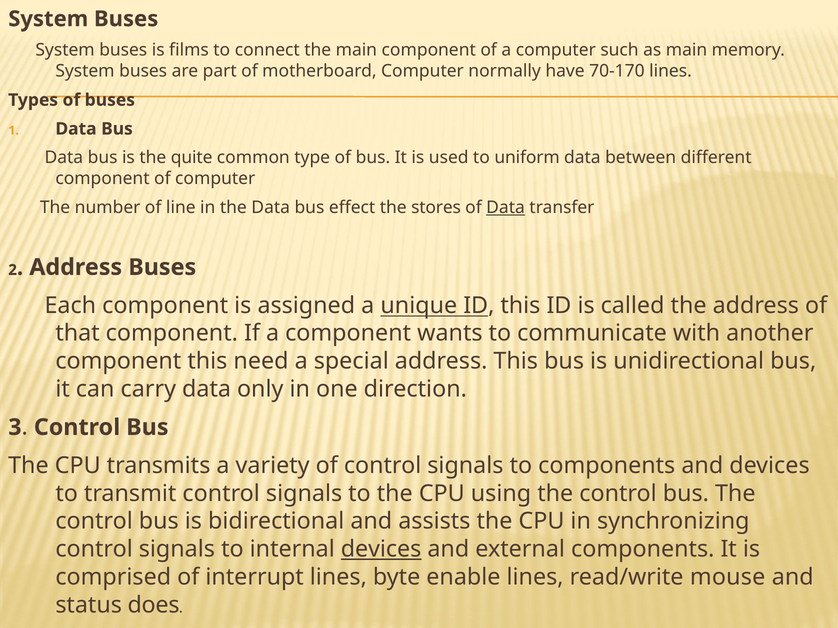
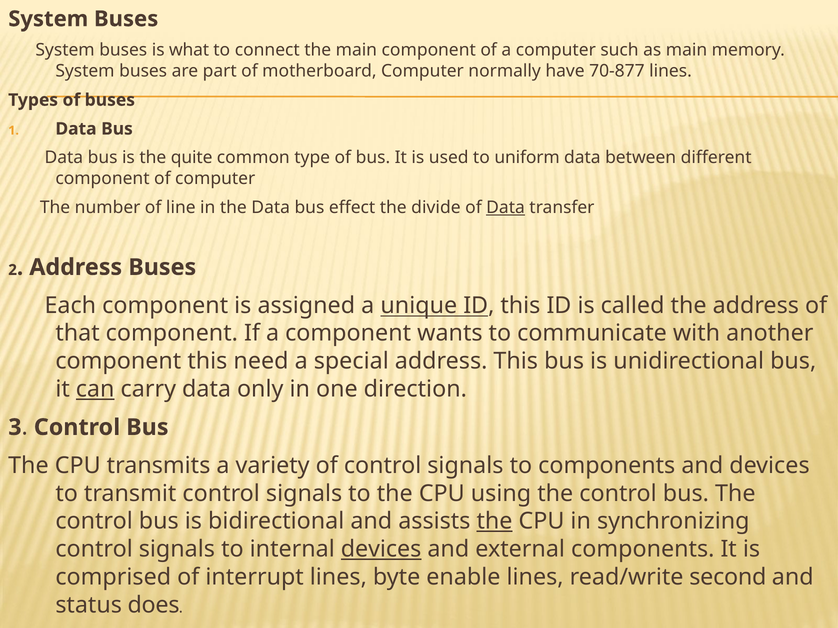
films: films -> what (189, 50)
70-170: 70-170 -> 70-877 (617, 71)
stores: stores -> divide (436, 208)
can underline: none -> present (95, 389)
the underline: none -> present (495, 522)
mouse: mouse -> second (728, 578)
